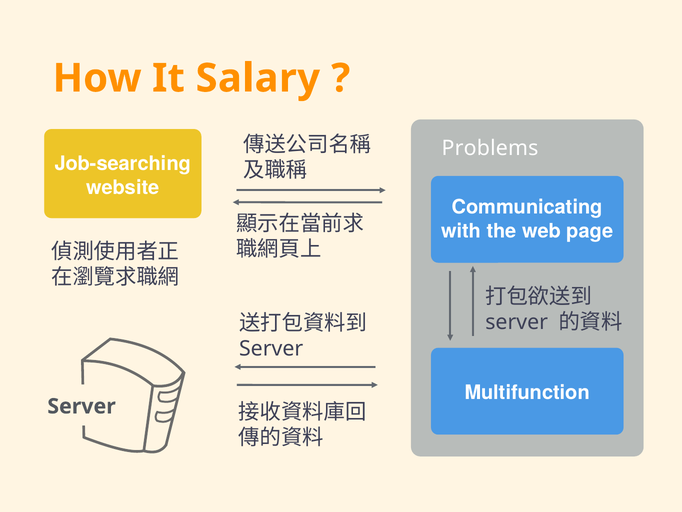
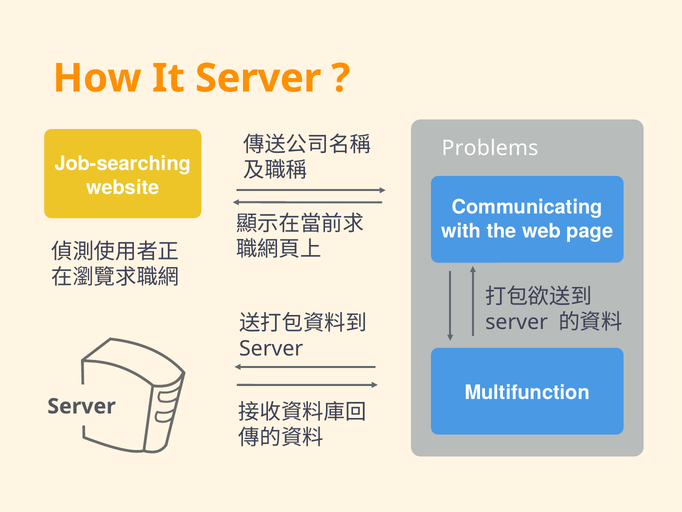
It Salary: Salary -> Server (258, 78)
